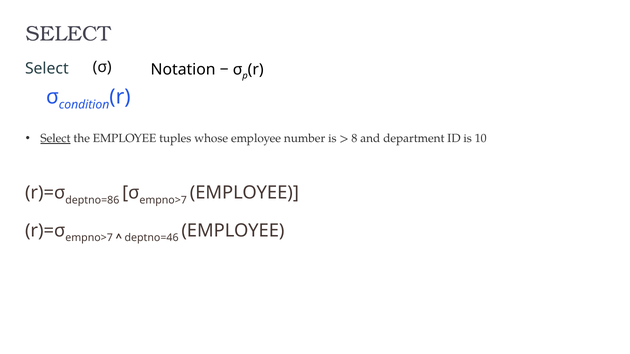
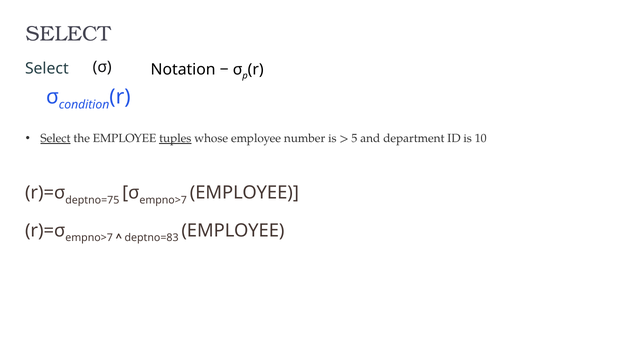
tuples underline: none -> present (175, 139)
8: 8 -> 5 (354, 139)
deptno=86: deptno=86 -> deptno=75 (92, 200)
deptno=46: deptno=46 -> deptno=83 (152, 238)
